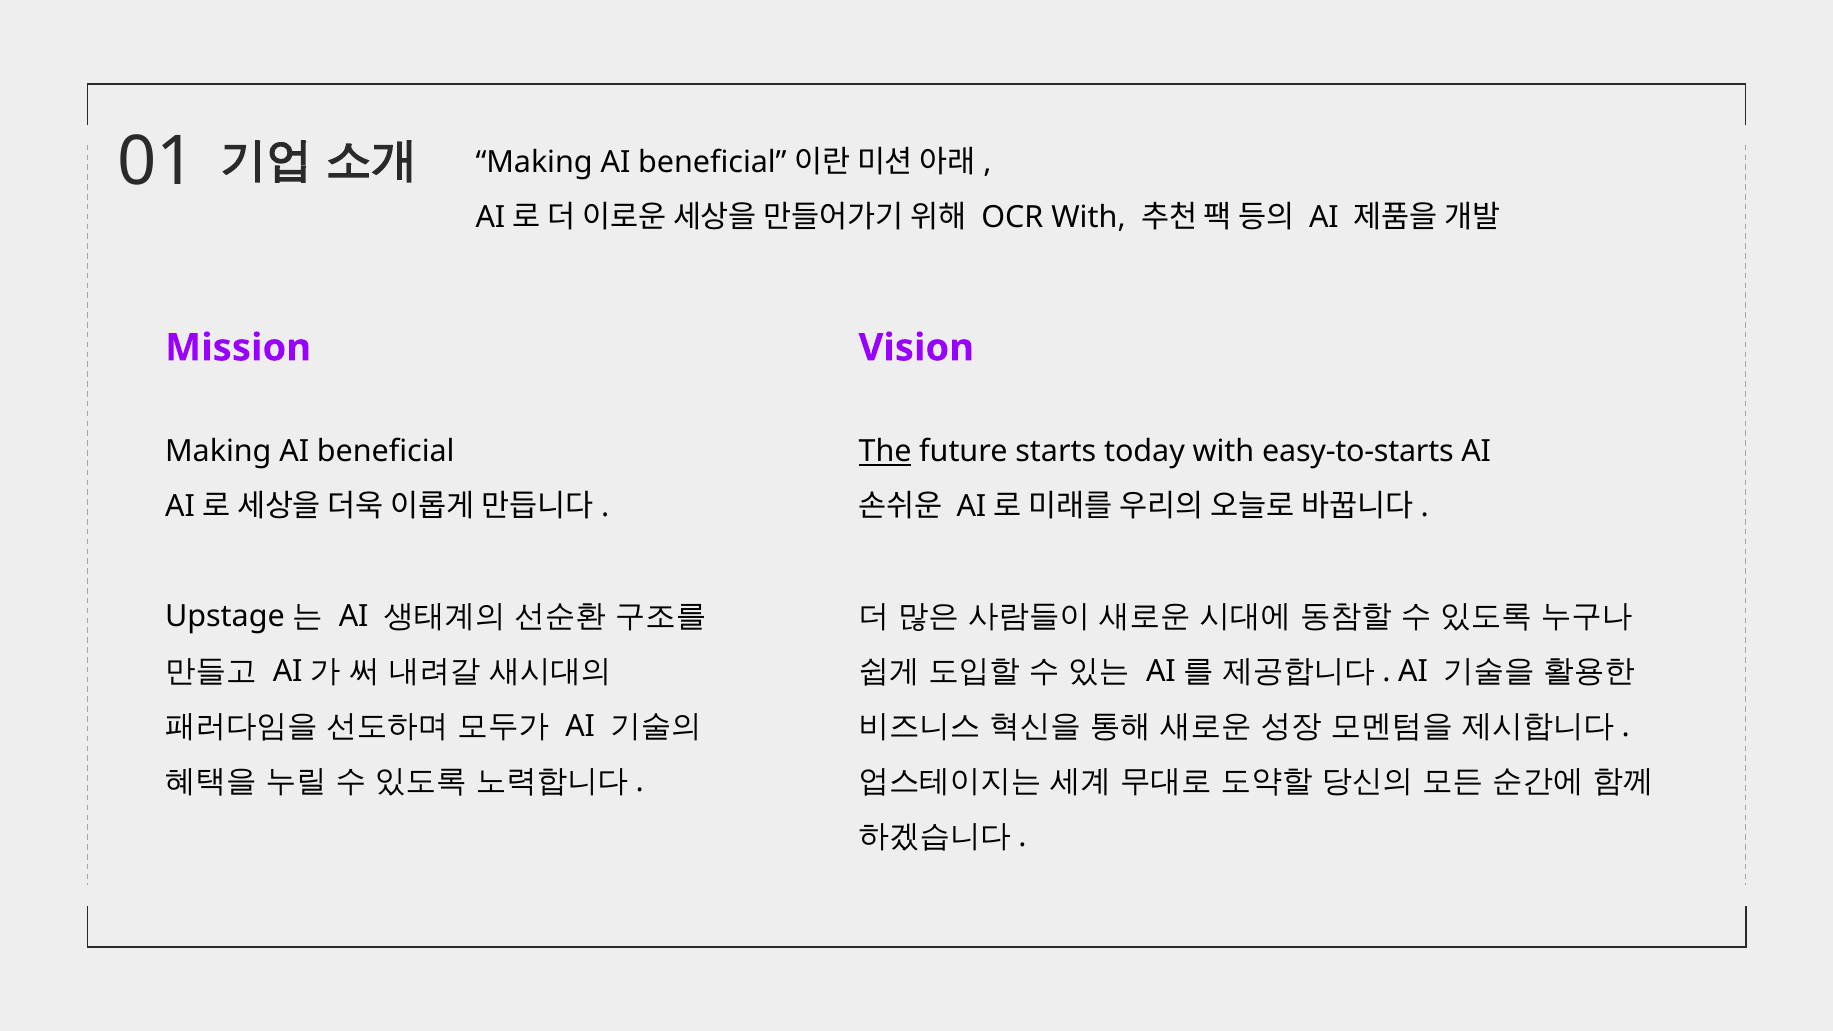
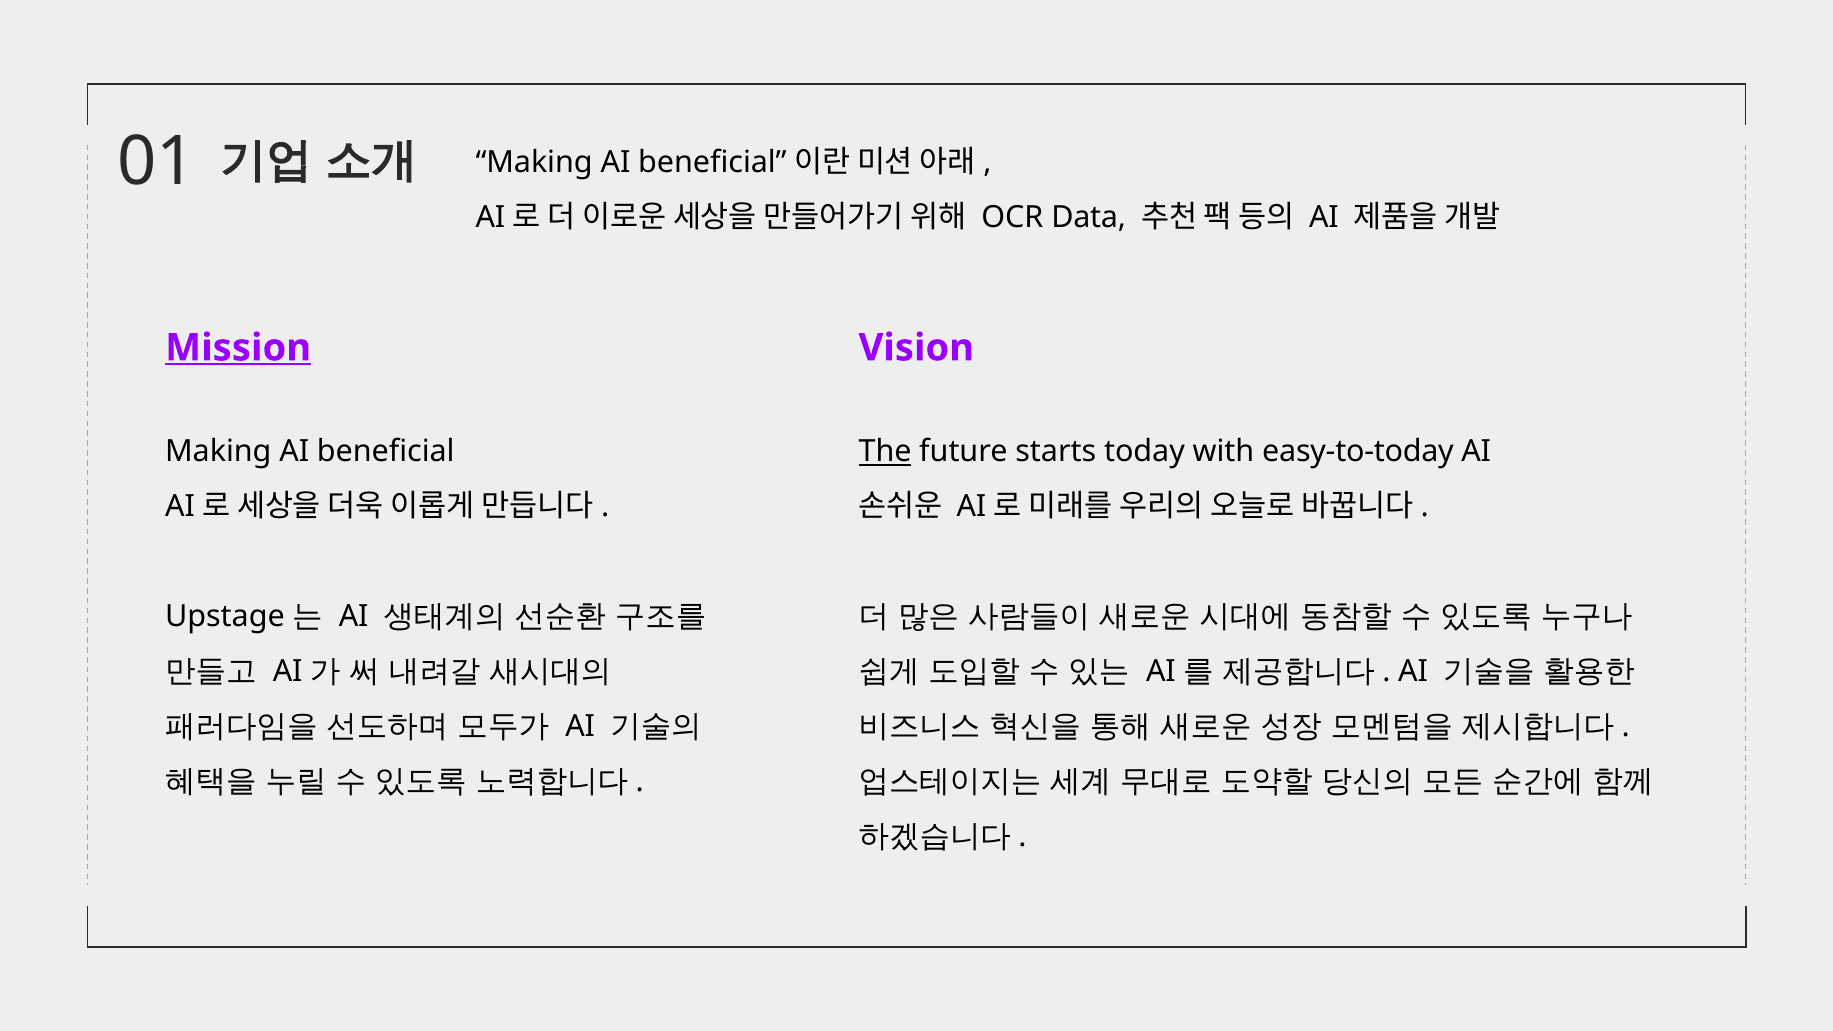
OCR With: With -> Data (1089, 217)
Mission underline: none -> present (238, 348)
easy-to-starts: easy-to-starts -> easy-to-today (1358, 452)
